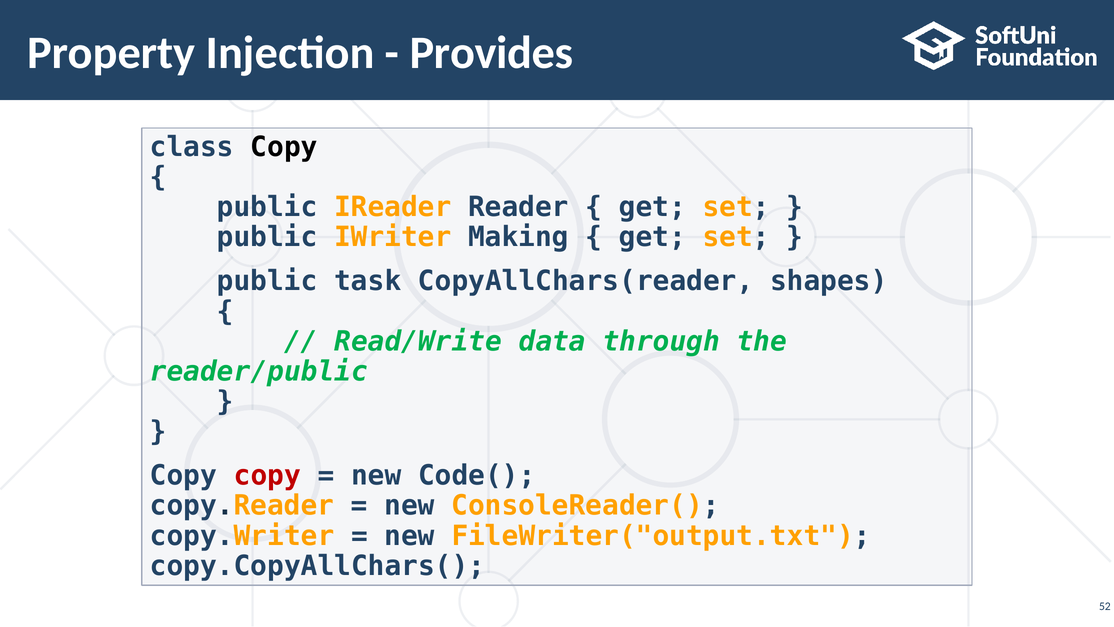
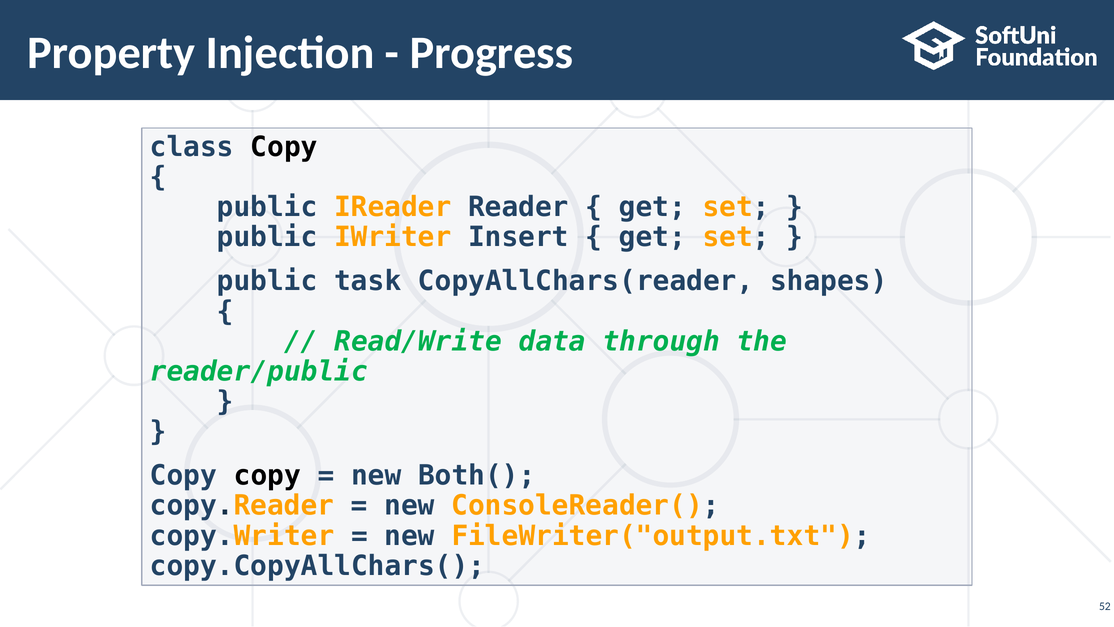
Provides: Provides -> Progress (491, 53)
Making: Making -> Insert (518, 237)
copy colour: red -> black (267, 475)
Code(: Code( -> Both( (477, 475)
